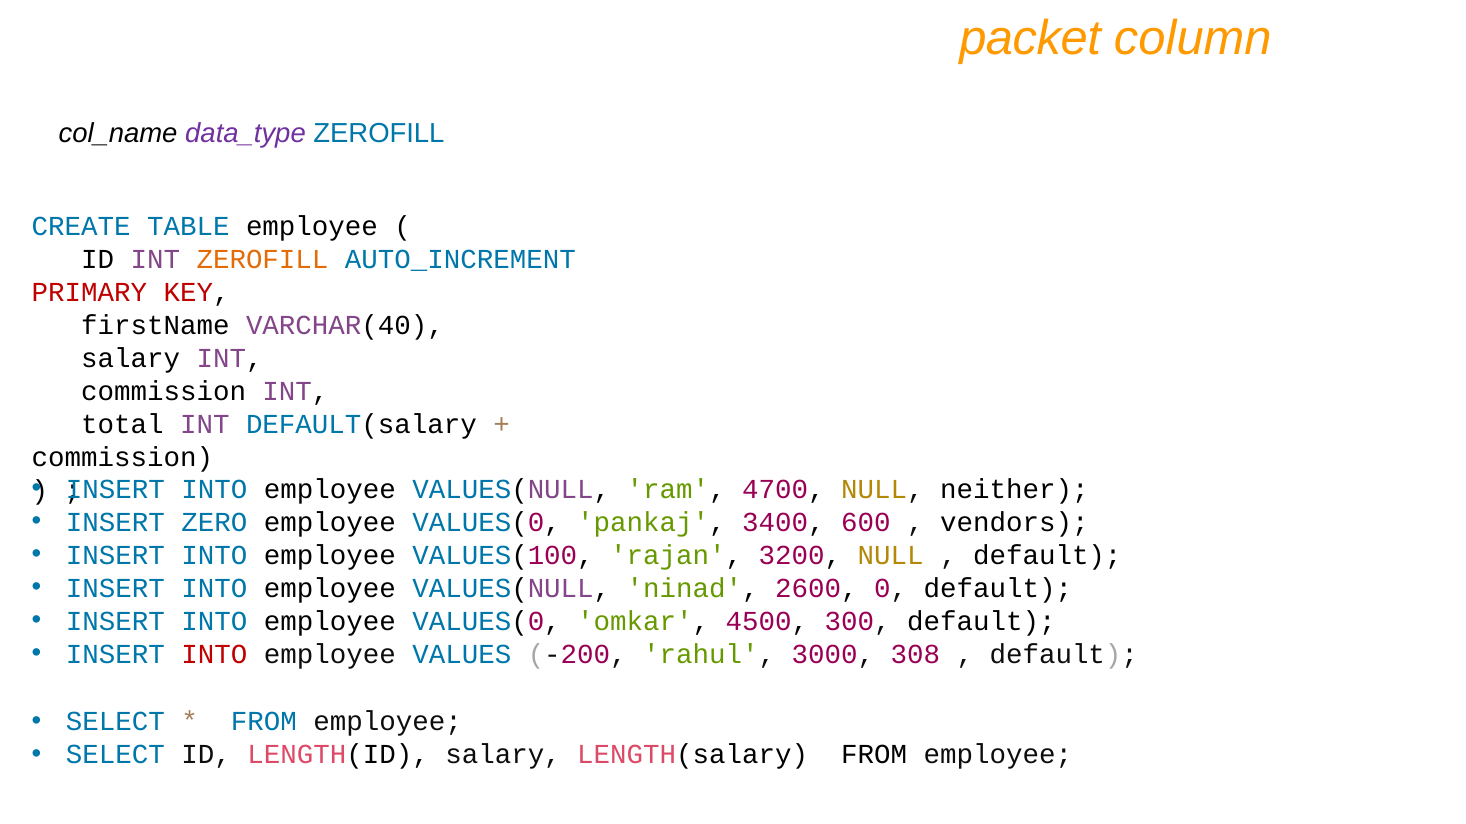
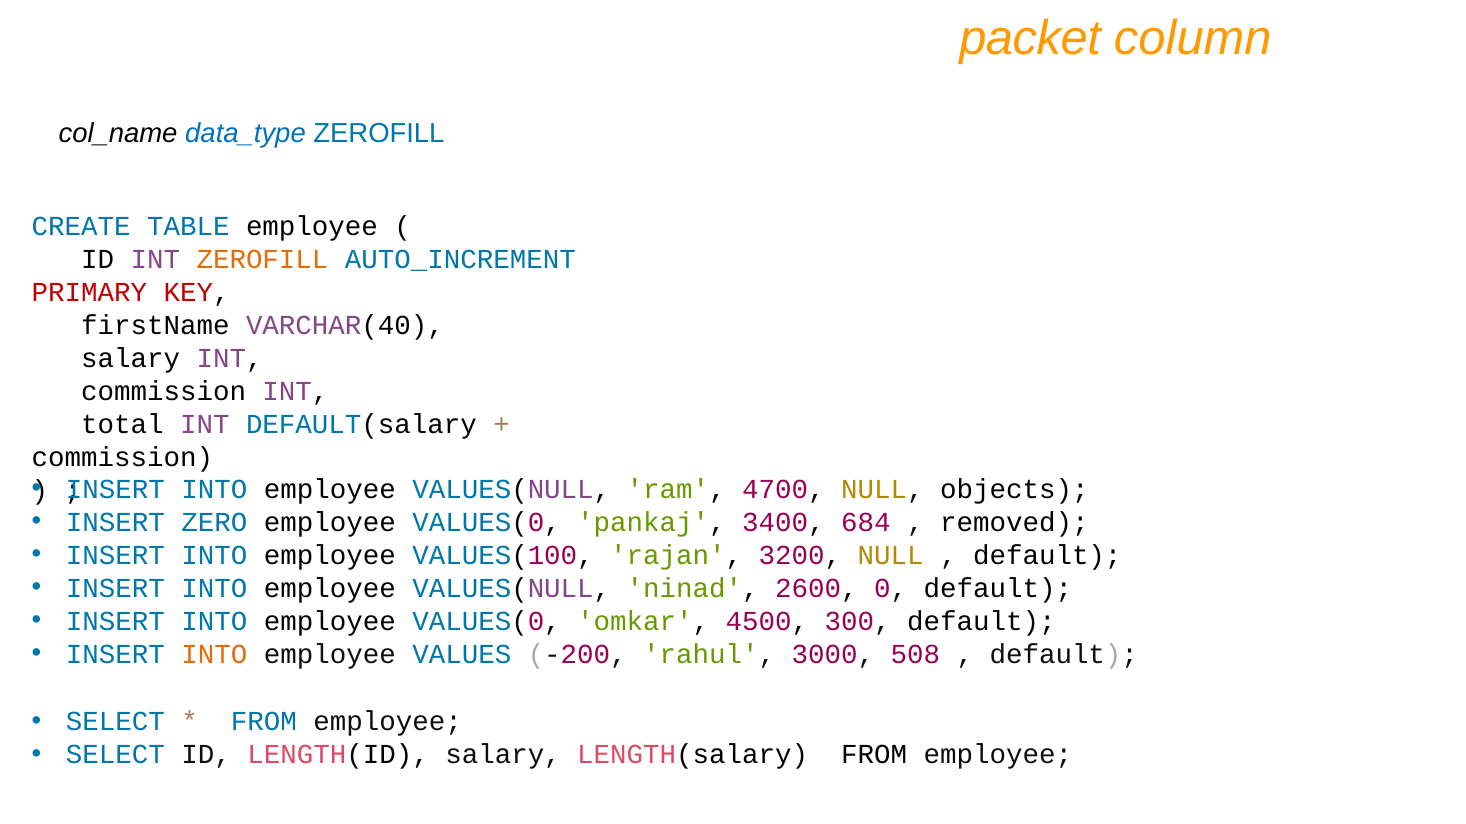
data_type colour: purple -> blue (246, 133)
neither: neither -> objects (1014, 490)
600: 600 -> 684 (866, 523)
vendors: vendors -> removed (1014, 523)
INTO colour: red -> orange (214, 654)
308: 308 -> 508 (915, 654)
